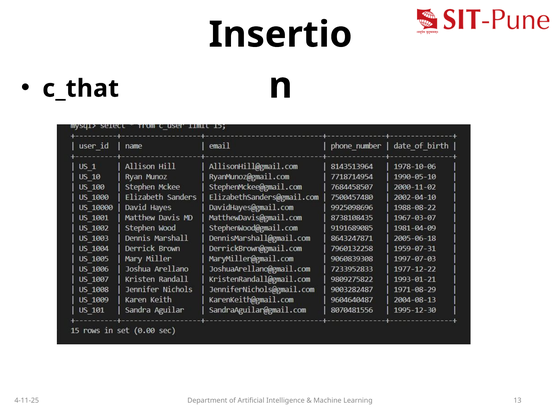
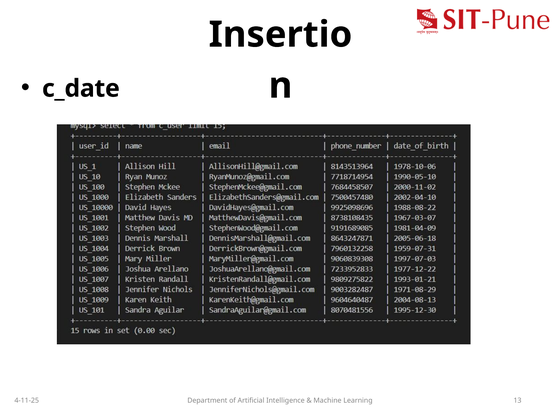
c_that: c_that -> c_date (81, 89)
